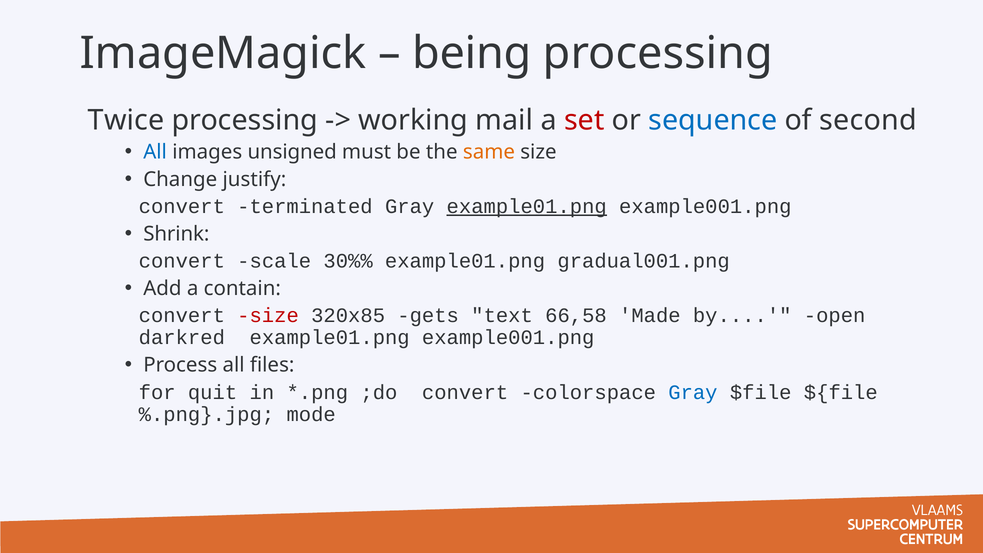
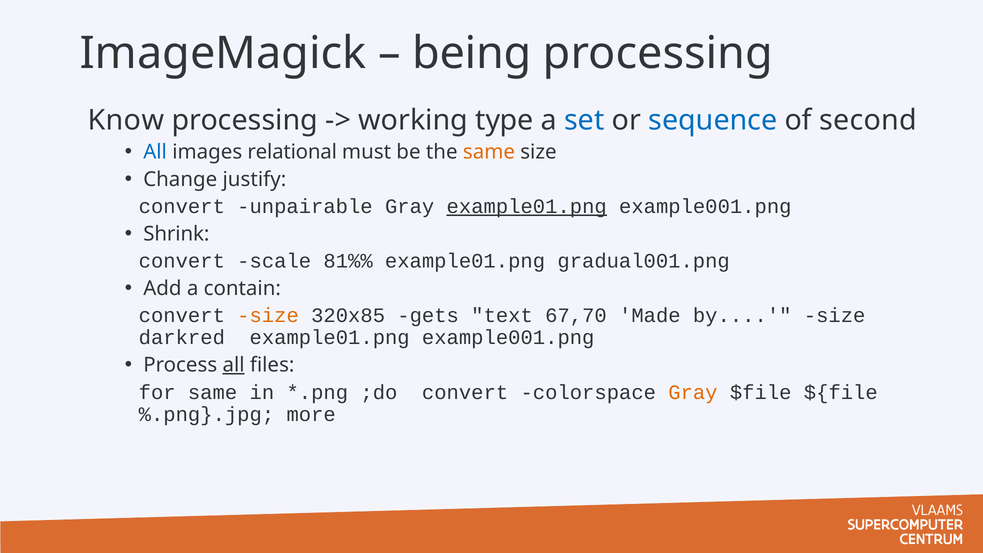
Twice: Twice -> Know (126, 120)
mail: mail -> type (504, 120)
set colour: red -> blue (584, 120)
unsigned: unsigned -> relational (292, 152)
terminated: terminated -> unpairable (305, 207)
30%%: 30%% -> 81%% (348, 261)
size colour: red -> orange (268, 316)
66,58: 66,58 -> 67,70 (576, 316)
by open: open -> size (835, 316)
all underline: none -> present (234, 365)
for quit: quit -> same (213, 392)
Gray colour: blue -> orange (693, 392)
mode: mode -> more (311, 414)
